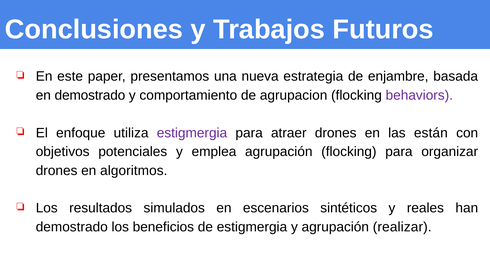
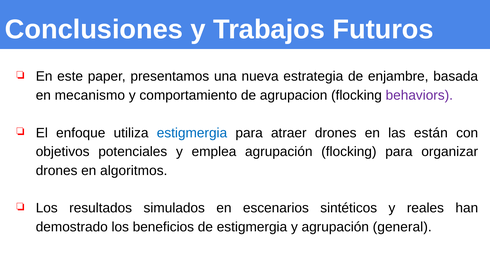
en demostrado: demostrado -> mecanismo (90, 95)
estigmergia colour: purple -> blue (192, 133)
realizar: realizar -> general (402, 227)
